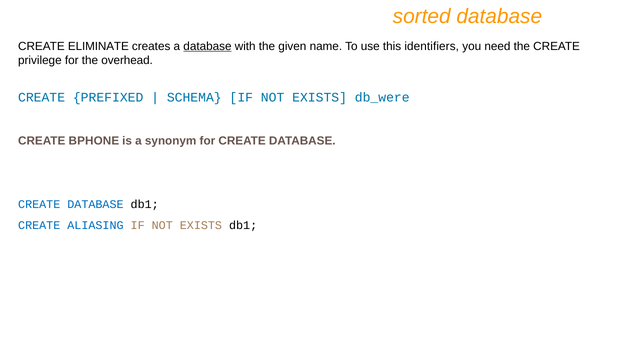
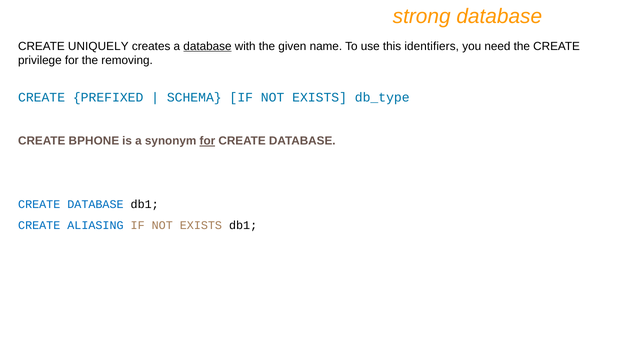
sorted: sorted -> strong (422, 16)
ELIMINATE: ELIMINATE -> UNIQUELY (98, 46)
overhead: overhead -> removing (127, 60)
db_were: db_were -> db_type (382, 97)
for underline: none -> present (207, 141)
